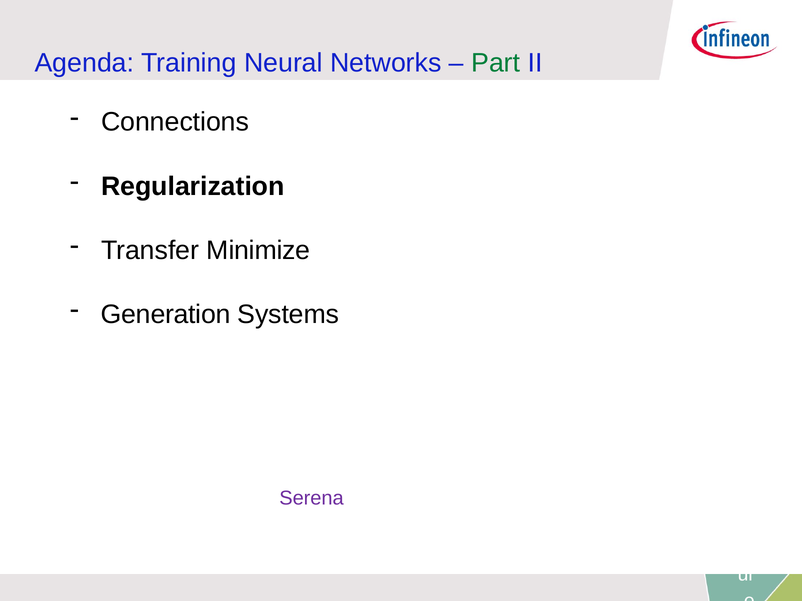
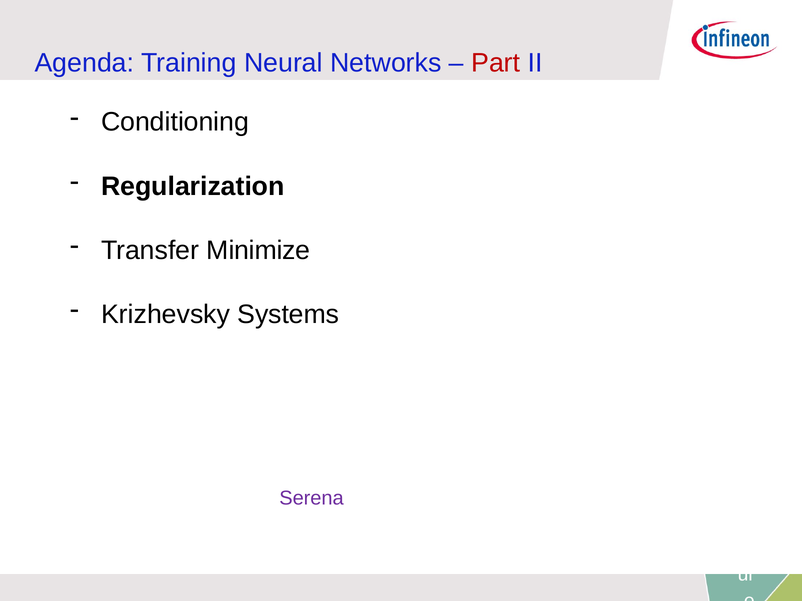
Part colour: green -> red (496, 63)
Connections: Connections -> Conditioning (175, 122)
Generation: Generation -> Krizhevsky (166, 315)
